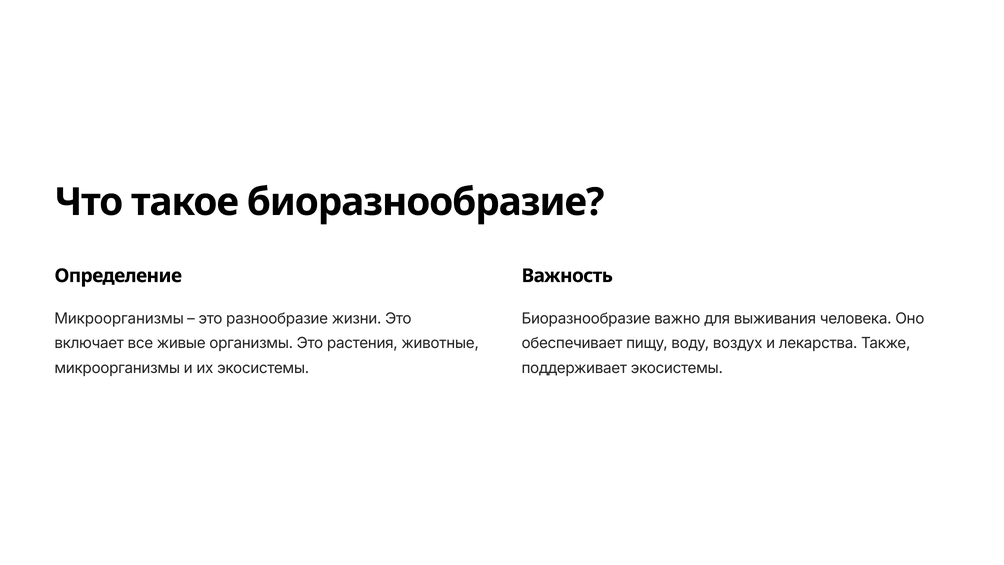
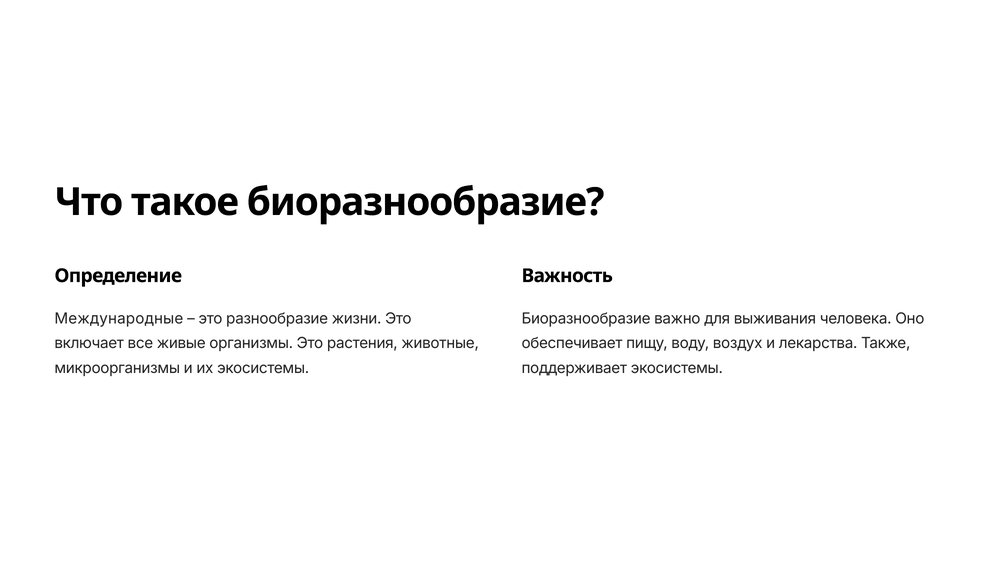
Микроорганизмы: Микроорганизмы -> Международные (119, 318)
